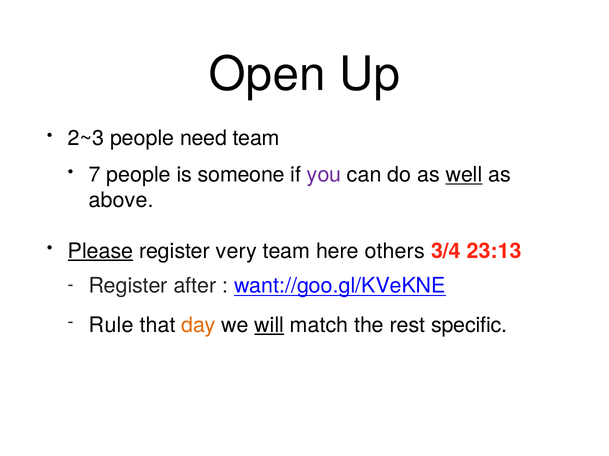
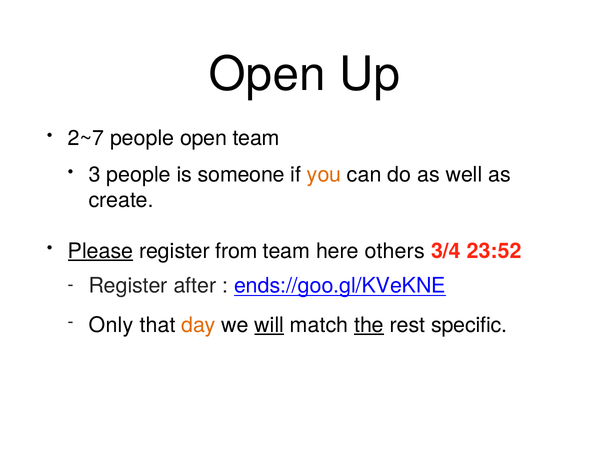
2~3: 2~3 -> 2~7 (86, 139)
people need: need -> open (203, 139)
7: 7 -> 3 (95, 175)
you colour: purple -> orange (324, 175)
well underline: present -> none (464, 175)
above: above -> create (121, 201)
very: very -> from (236, 251)
23:13: 23:13 -> 23:52 (494, 251)
want://goo.gl/KVeKNE: want://goo.gl/KVeKNE -> ends://goo.gl/KVeKNE (340, 286)
Rule: Rule -> Only (111, 326)
the underline: none -> present (369, 326)
